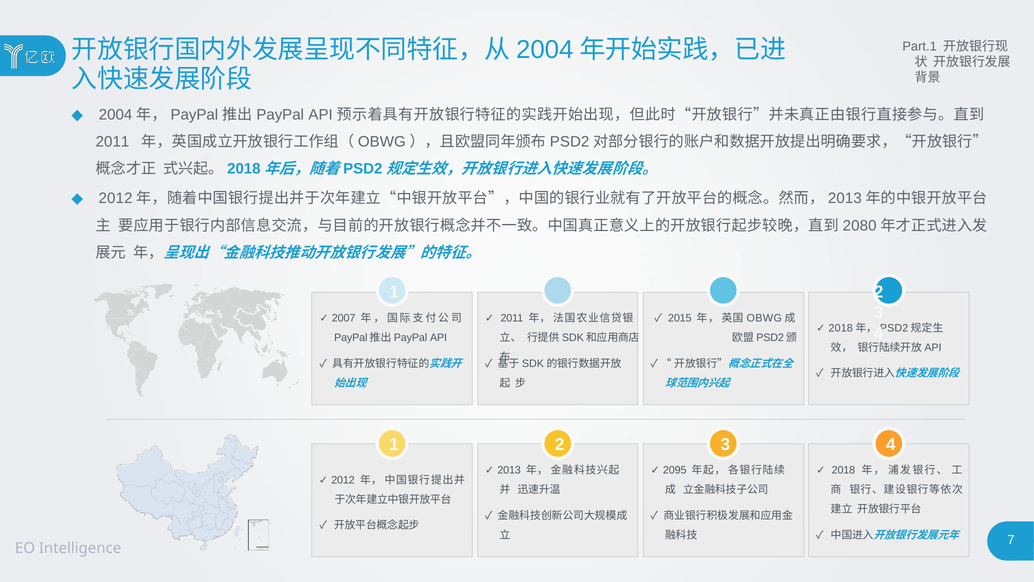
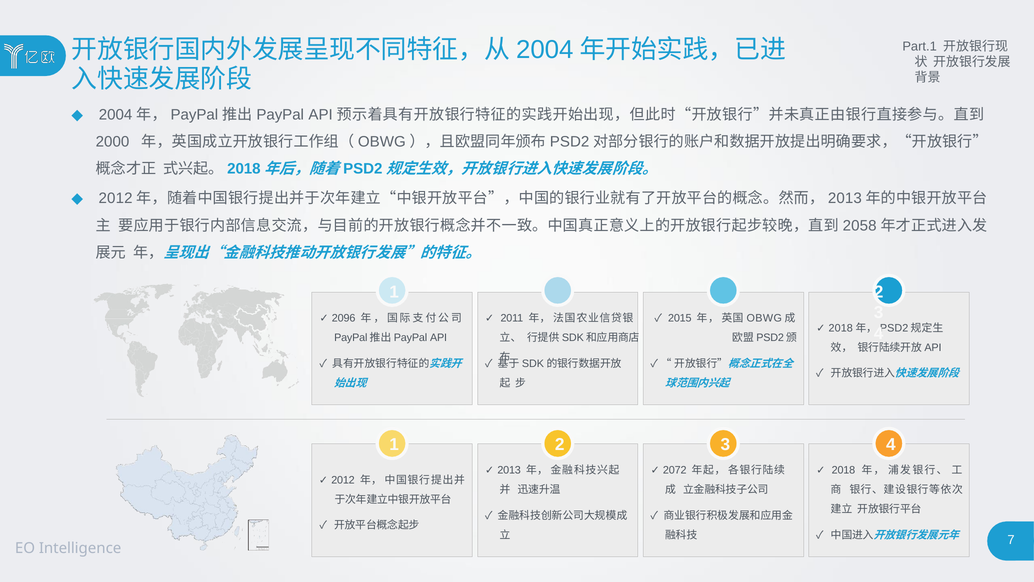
2011: 2011 -> 2000 (112, 142)
2080: 2080 -> 2058 (860, 225)
2007: 2007 -> 2096 (344, 318)
2095: 2095 -> 2072 (675, 470)
